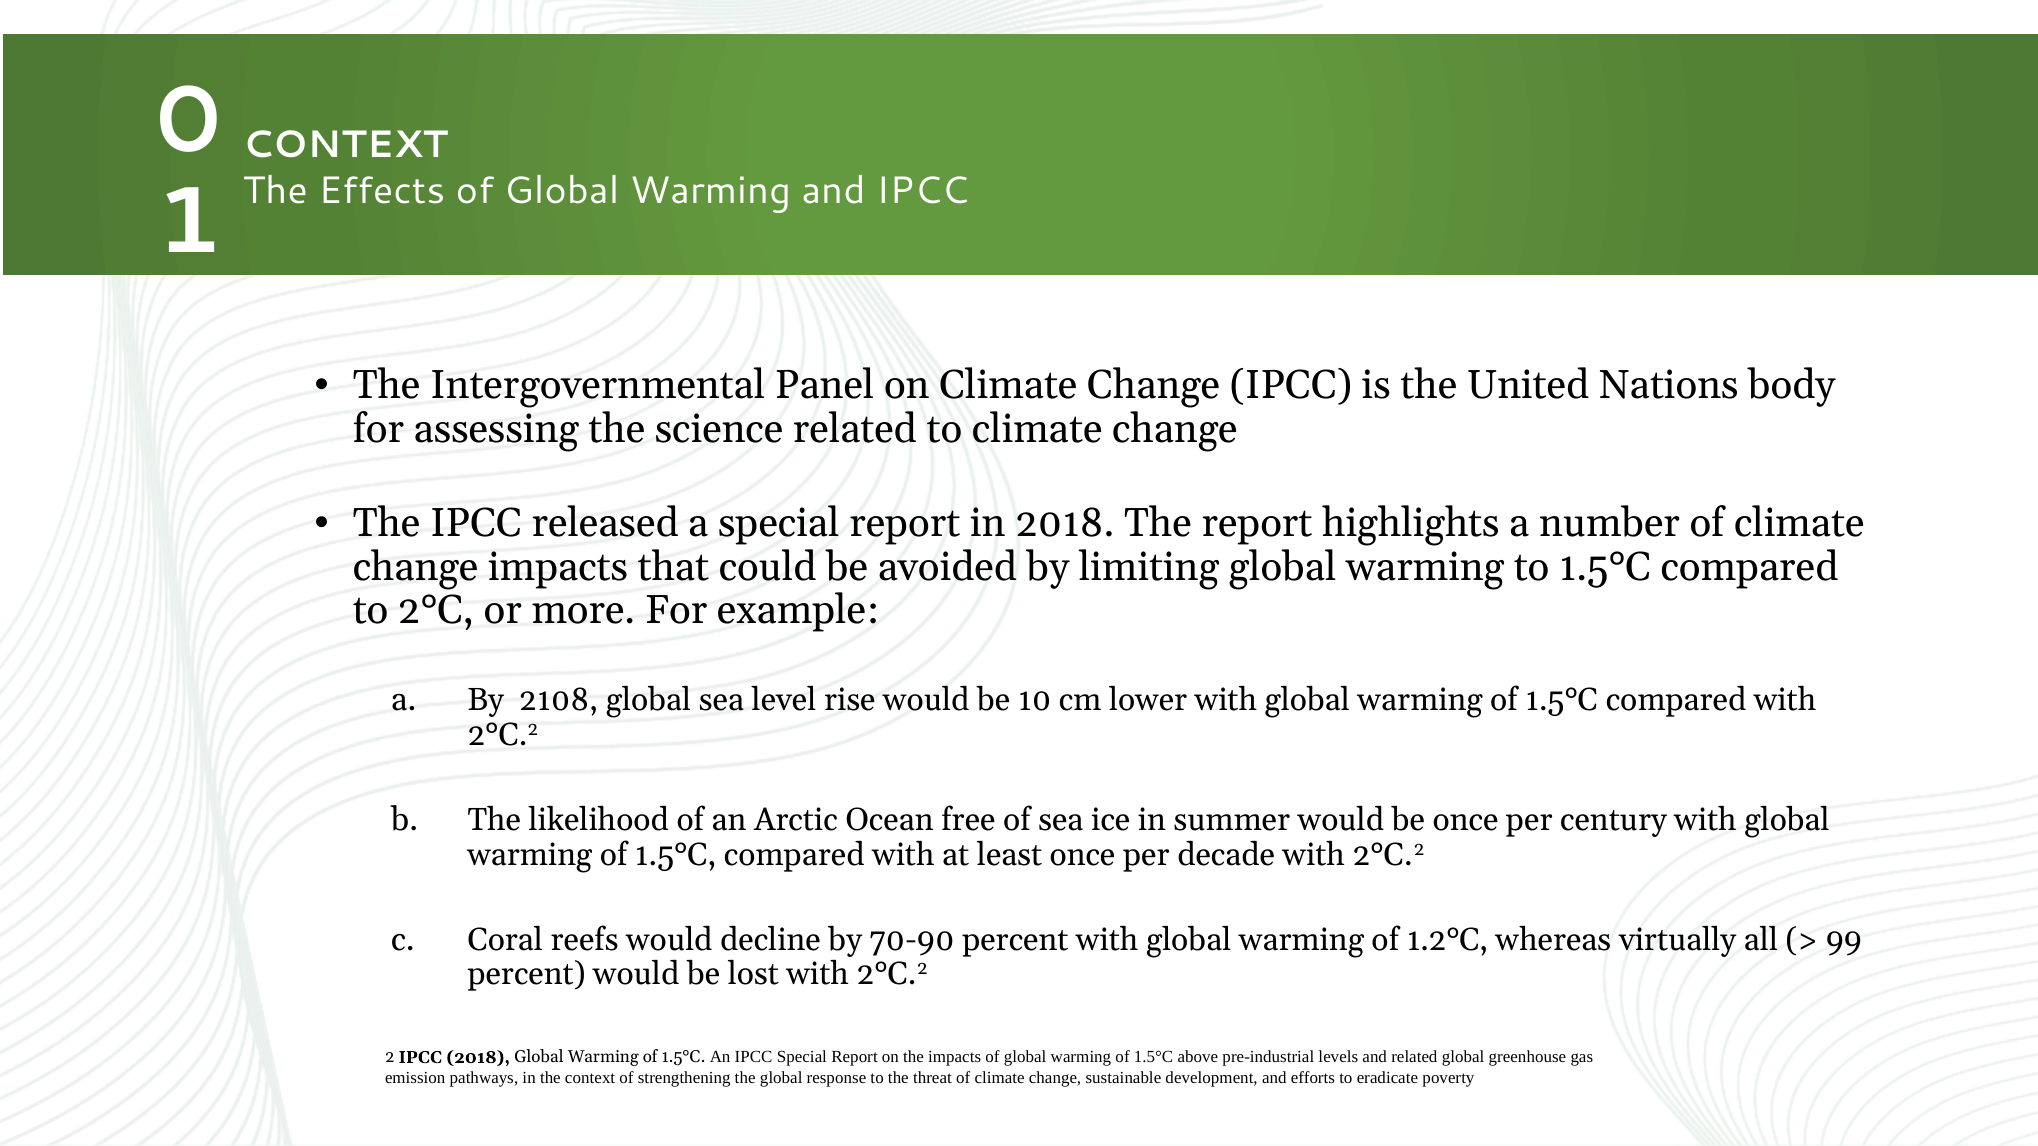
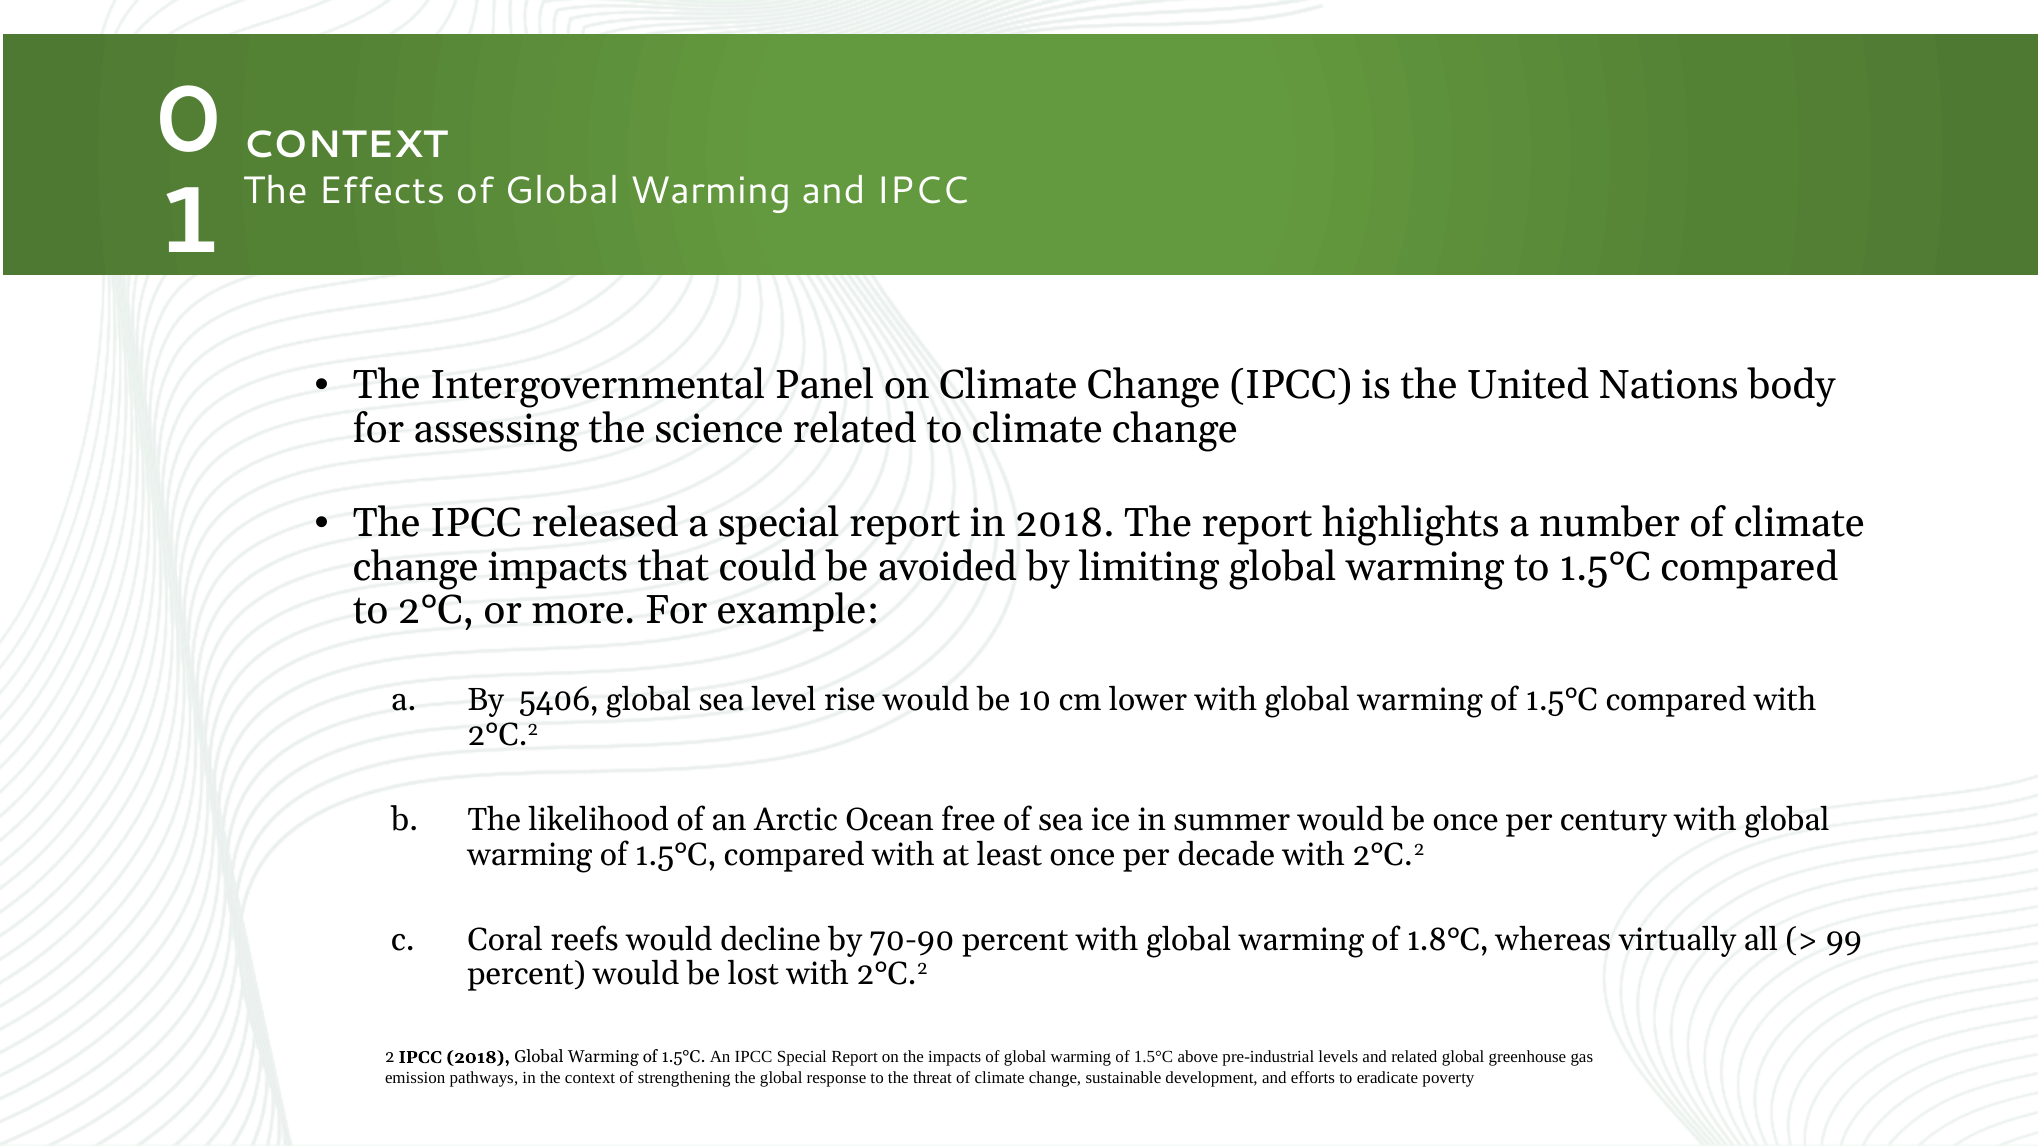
2108: 2108 -> 5406 (559, 701)
1.2°C: 1.2°C -> 1.8°C (1448, 940)
